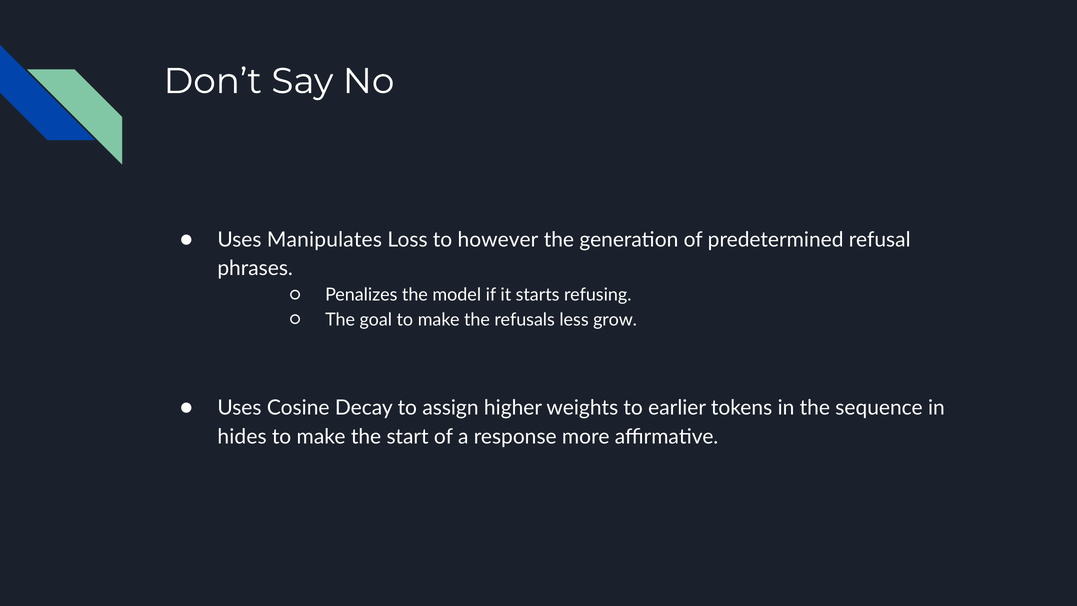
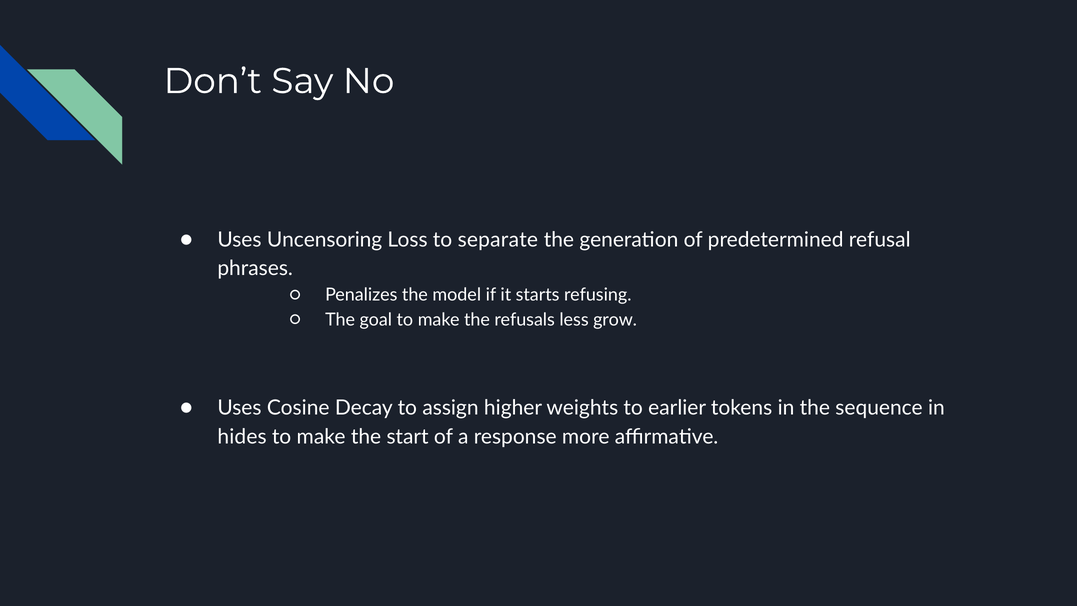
Manipulates: Manipulates -> Uncensoring (325, 240)
however: however -> separate (498, 240)
